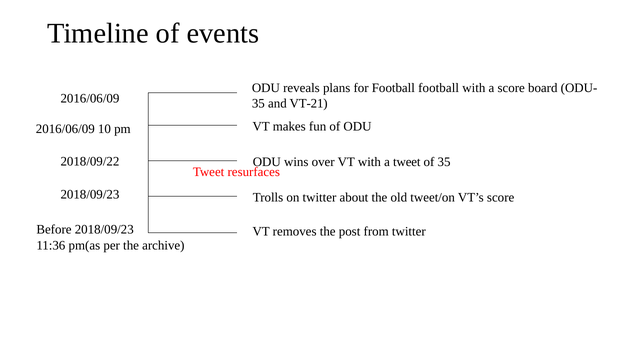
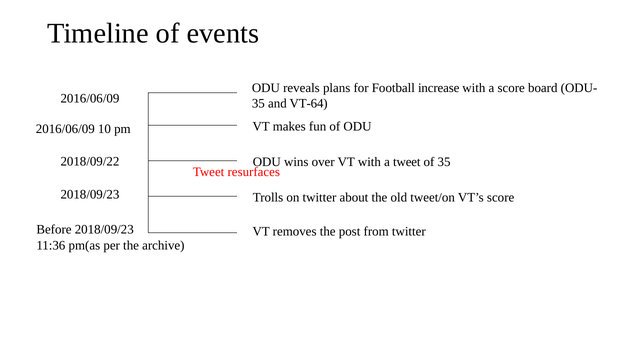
Football football: football -> increase (439, 88)
VT-21: VT-21 -> VT-64 (309, 103)
